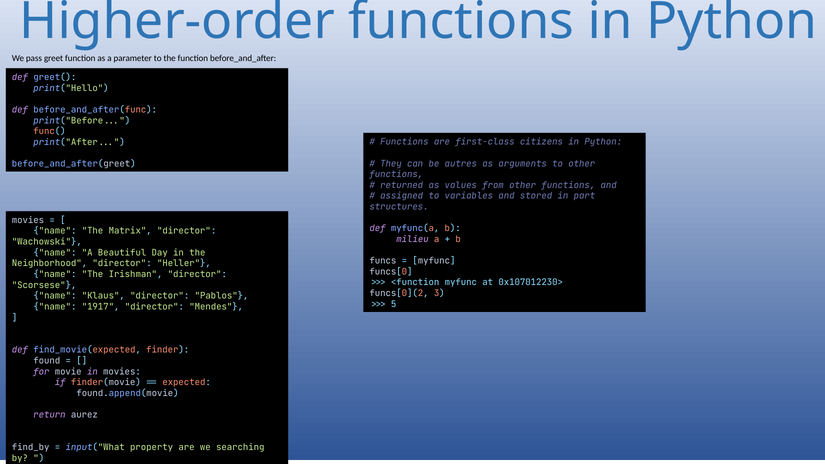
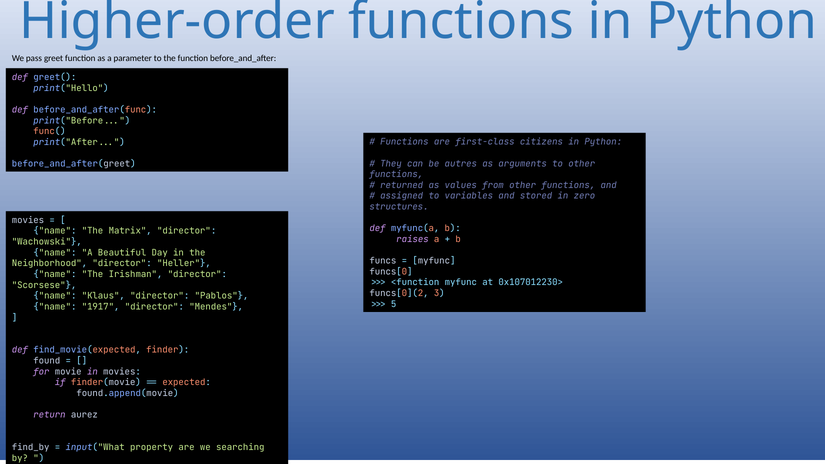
part: part -> zero (584, 196)
milieu: milieu -> raises (413, 239)
